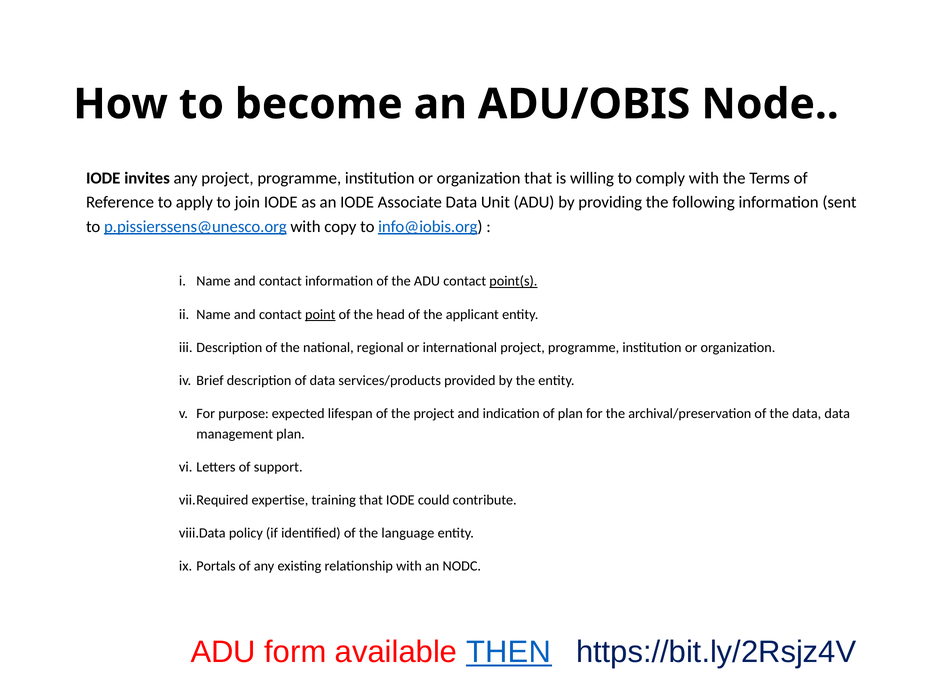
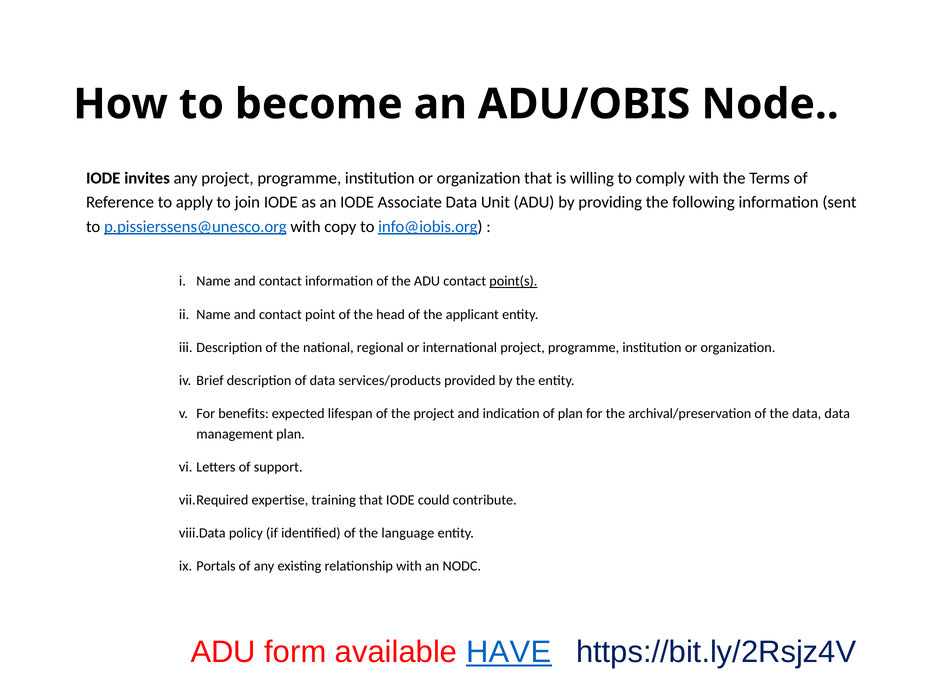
point underline: present -> none (320, 314)
purpose: purpose -> benefits (244, 413)
THEN: THEN -> HAVE (509, 652)
